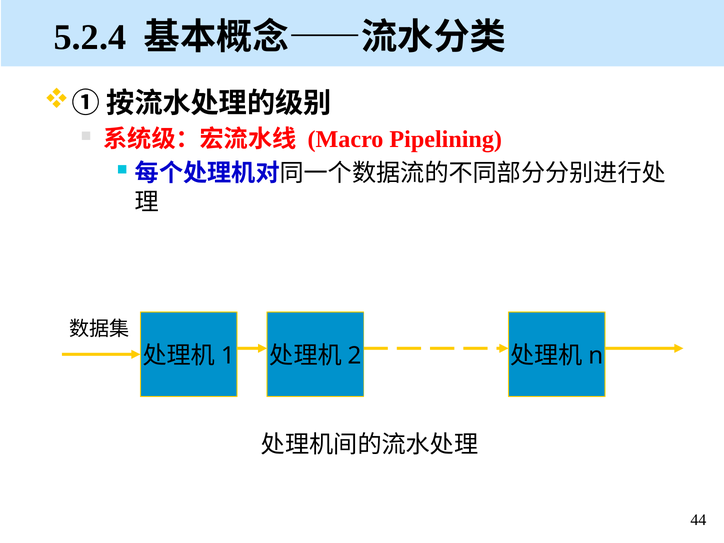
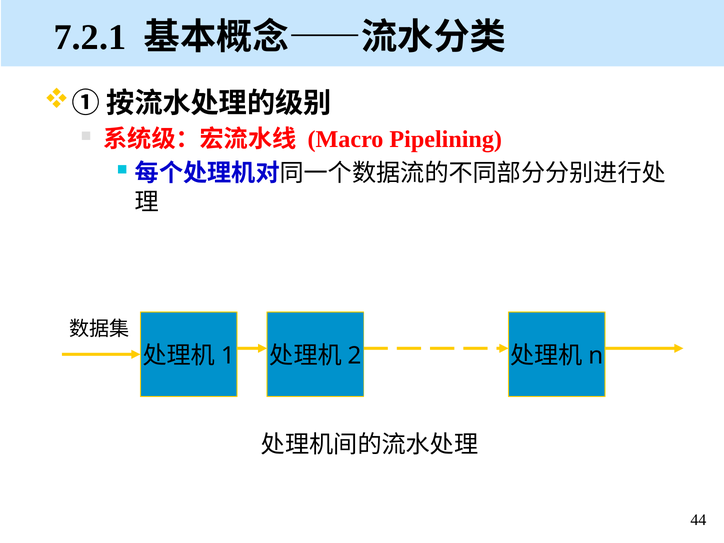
5.2.4: 5.2.4 -> 7.2.1 (90, 37)
